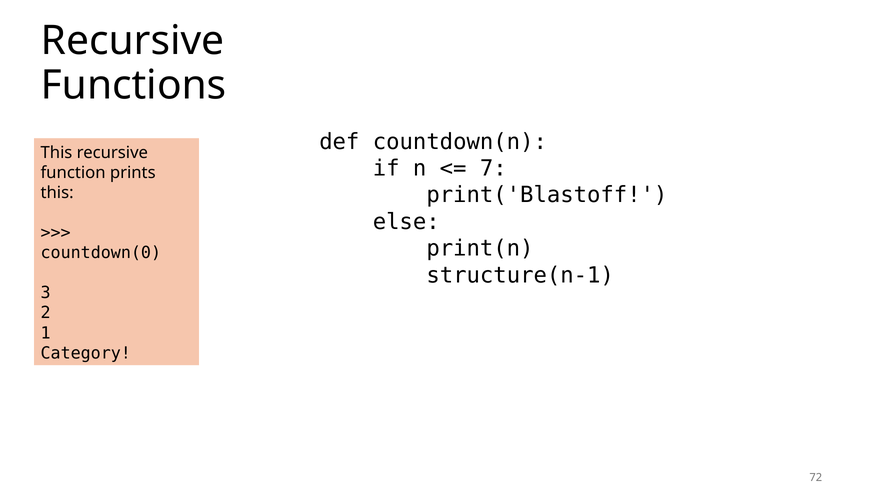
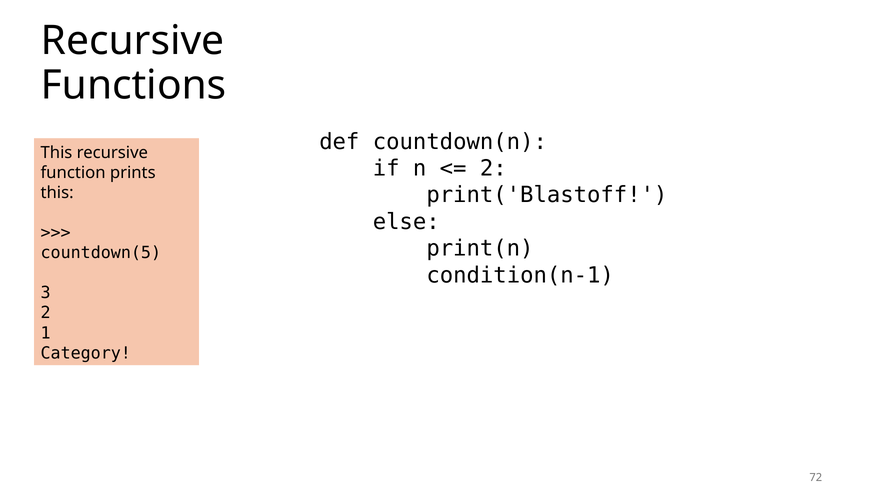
7: 7 -> 2 (493, 168)
countdown(0: countdown(0 -> countdown(5 (101, 253)
structure(n-1: structure(n-1 -> condition(n-1 (520, 275)
